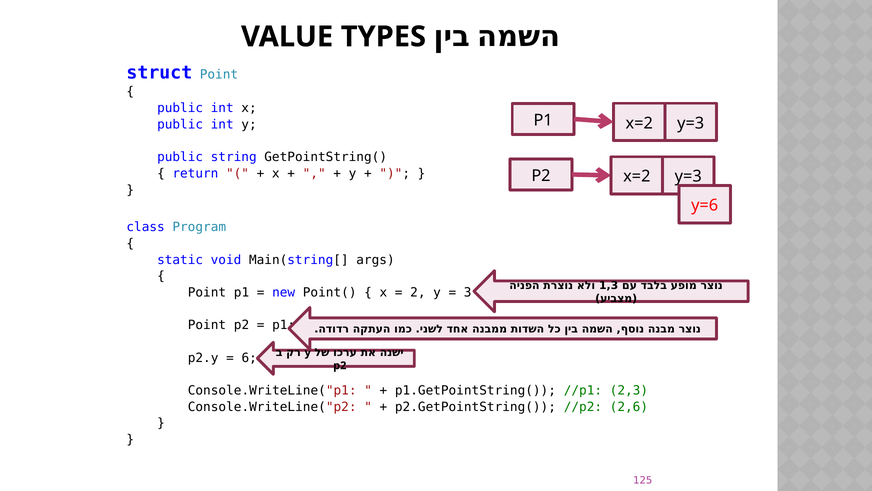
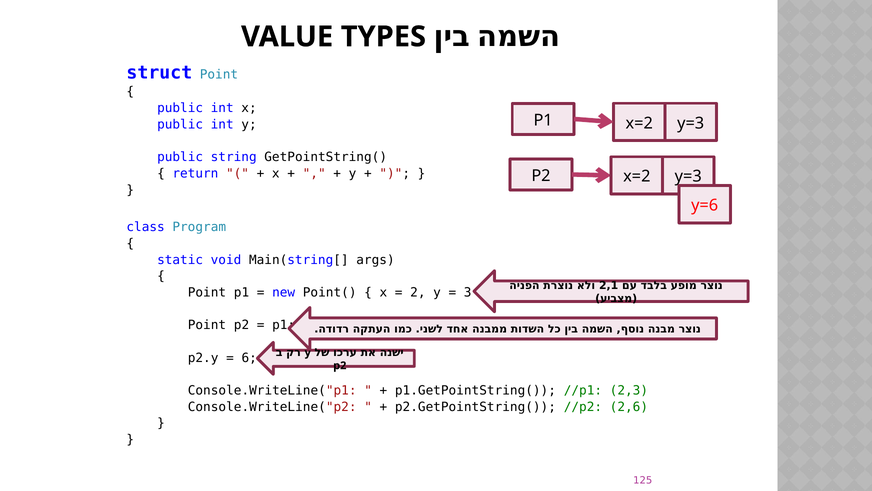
1,3: 1,3 -> 2,1 (609, 285)
